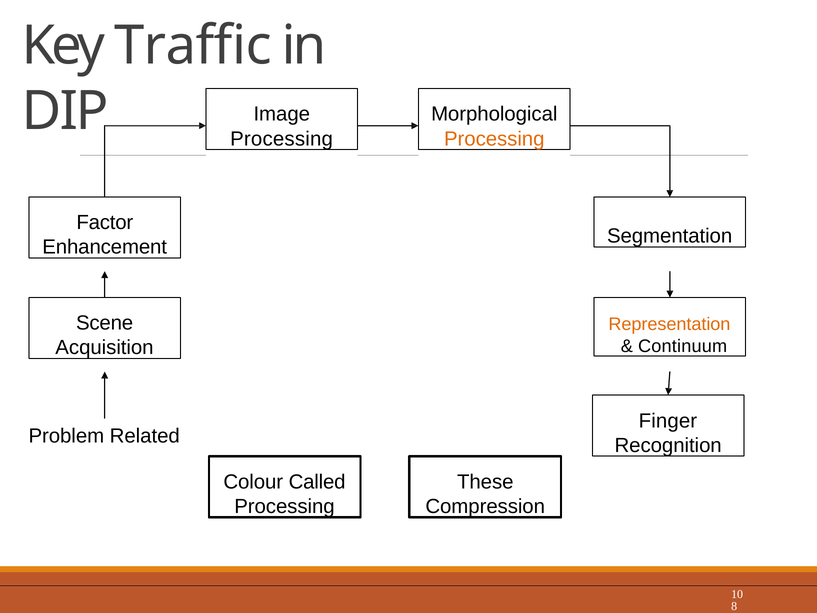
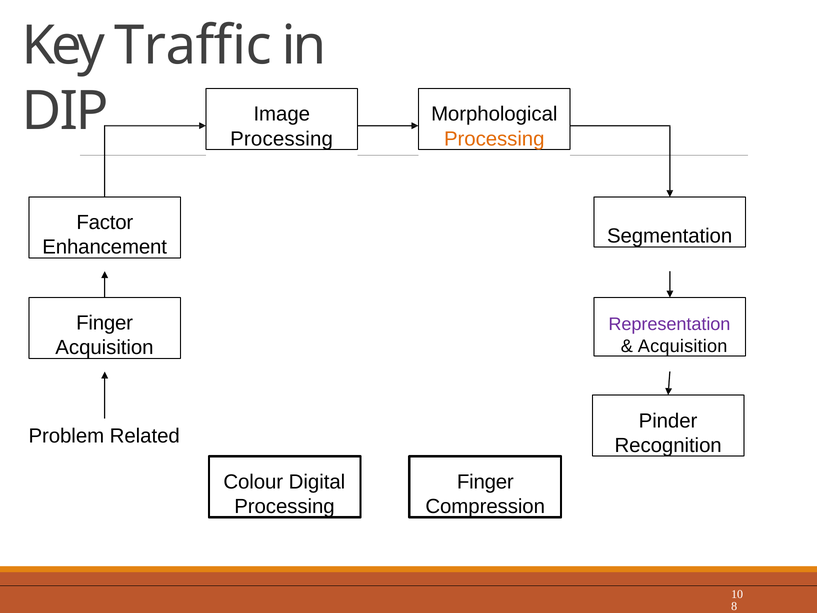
Scene: Scene -> Finger (105, 323)
Representation colour: orange -> purple (669, 324)
Continuum: Continuum -> Acquisition (683, 346)
Finger: Finger -> Pinder (668, 421)
Called: Called -> Digital (317, 482)
These: These -> Finger (485, 482)
